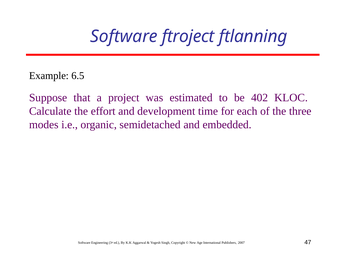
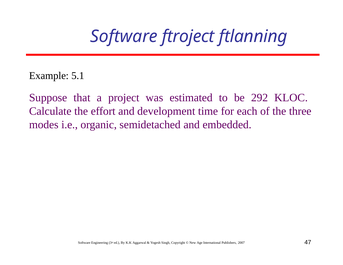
6.5: 6.5 -> 5.1 (78, 76)
402: 402 -> 292 (260, 98)
